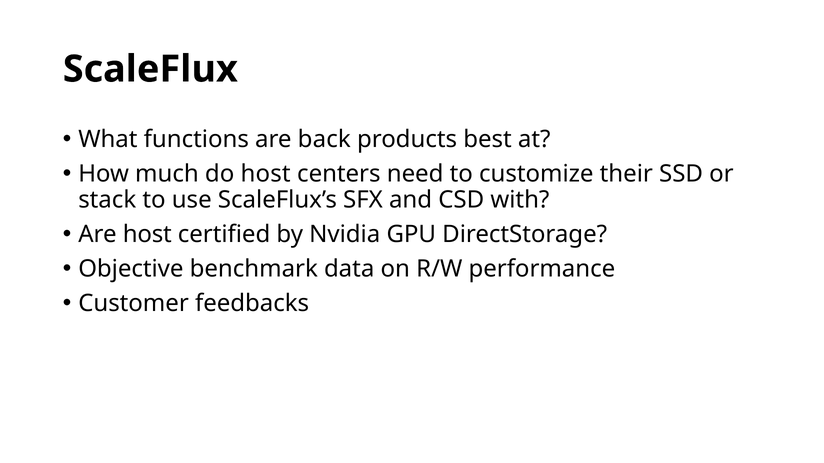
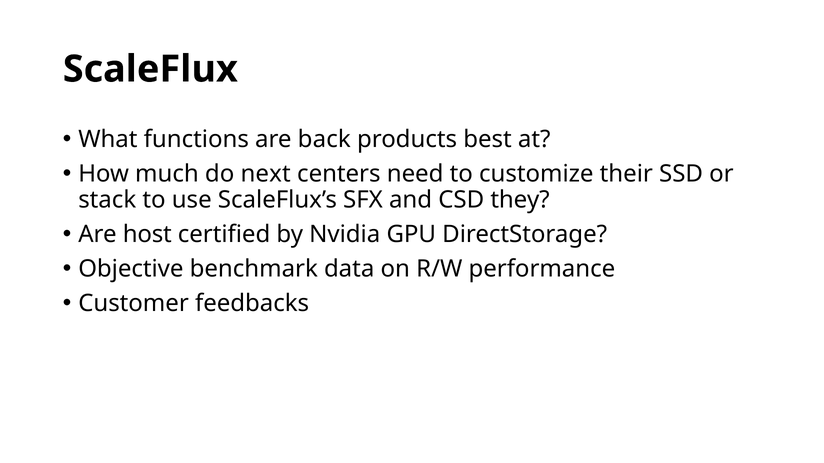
do host: host -> next (266, 174)
with: with -> they (520, 200)
